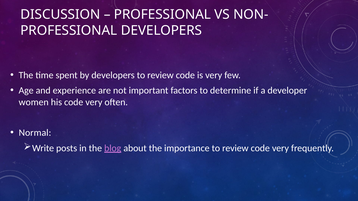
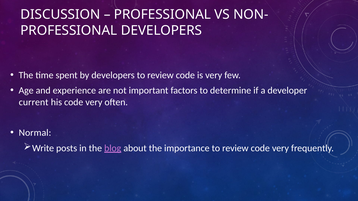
women: women -> current (34, 102)
